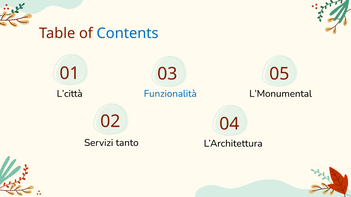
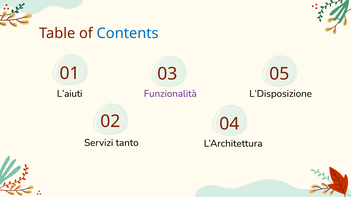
L’città: L’città -> L’aiuti (70, 94)
Funzionalità colour: blue -> purple (170, 94)
L’Monumental: L’Monumental -> L’Disposizione (281, 94)
